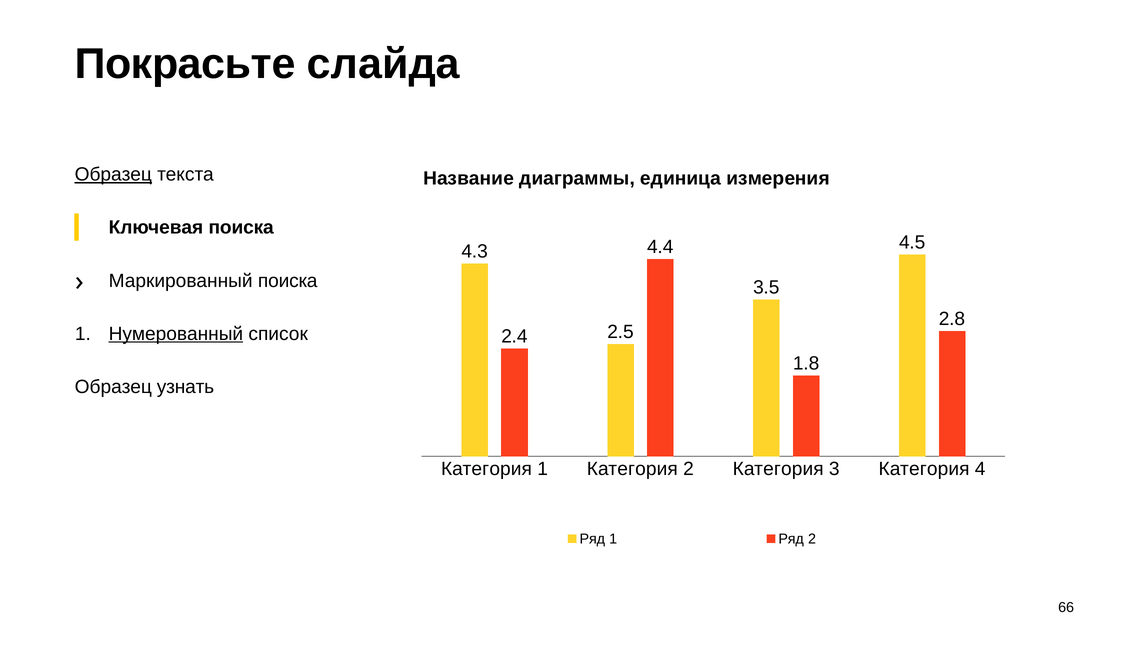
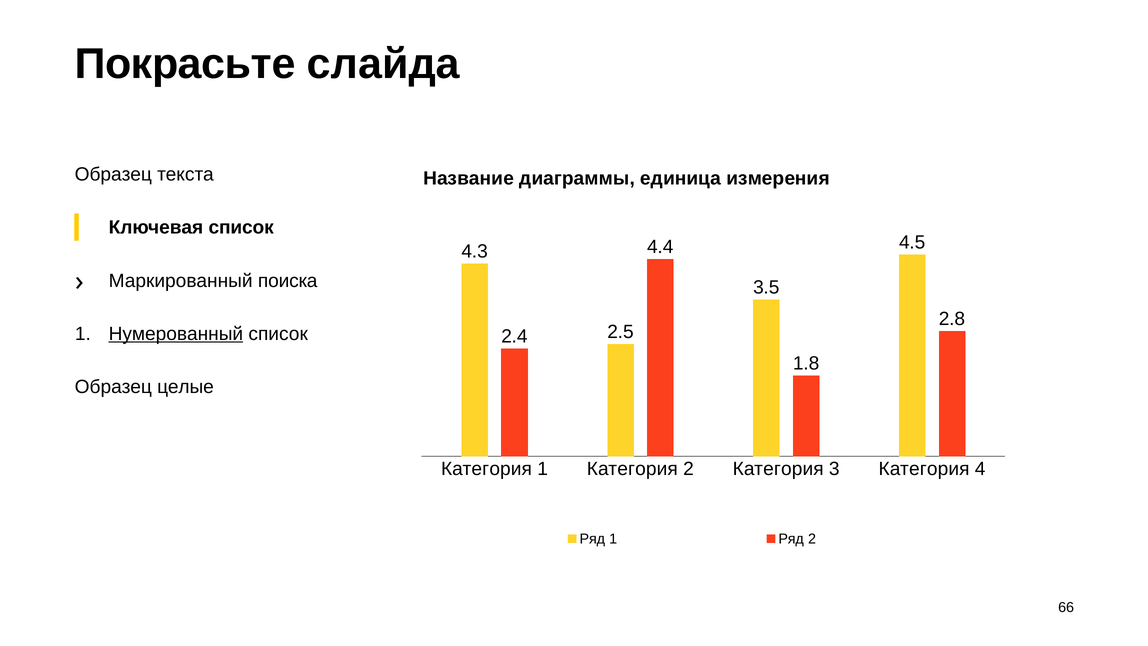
Образец underline: present -> none (113, 174)
Ключевая поиска: поиска -> список (241, 228)
узнать: узнать -> целые (185, 387)
